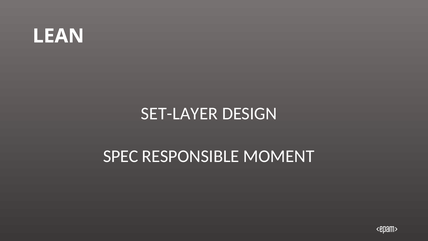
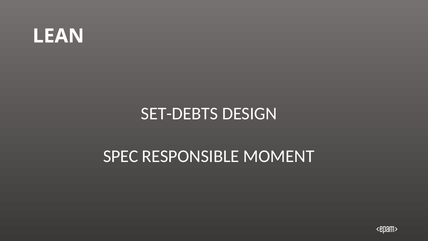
SET-LAYER: SET-LAYER -> SET-DEBTS (179, 113)
